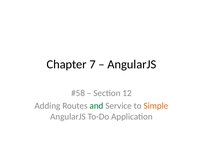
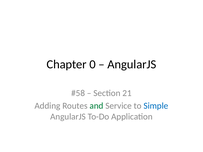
7: 7 -> 0 (93, 64)
12: 12 -> 21 (127, 93)
Simple colour: orange -> blue (156, 106)
